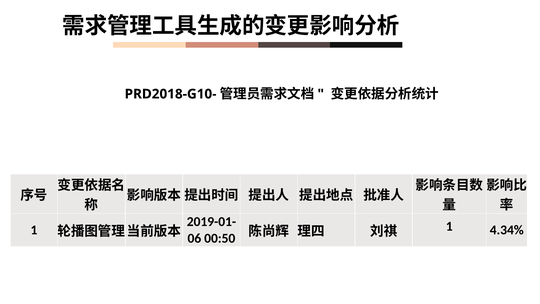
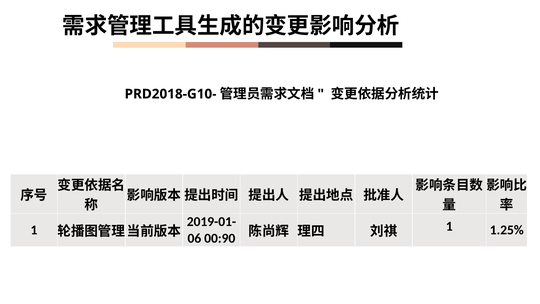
00:50: 00:50 -> 00:90 (220, 238)
4.34%: 4.34% -> 1.25% (507, 230)
